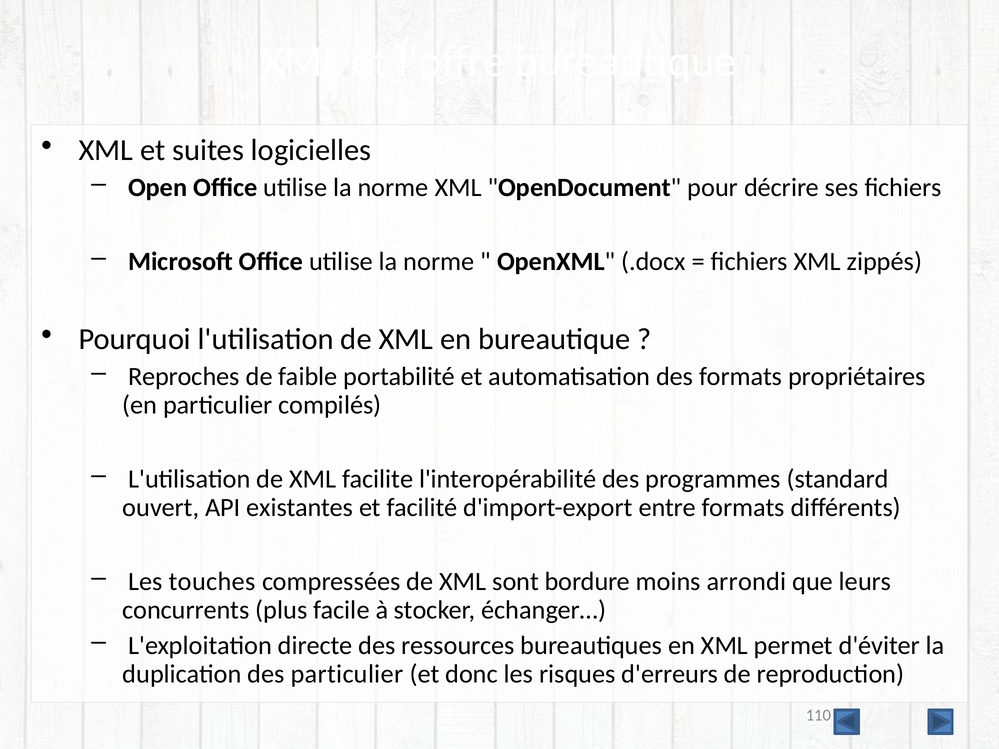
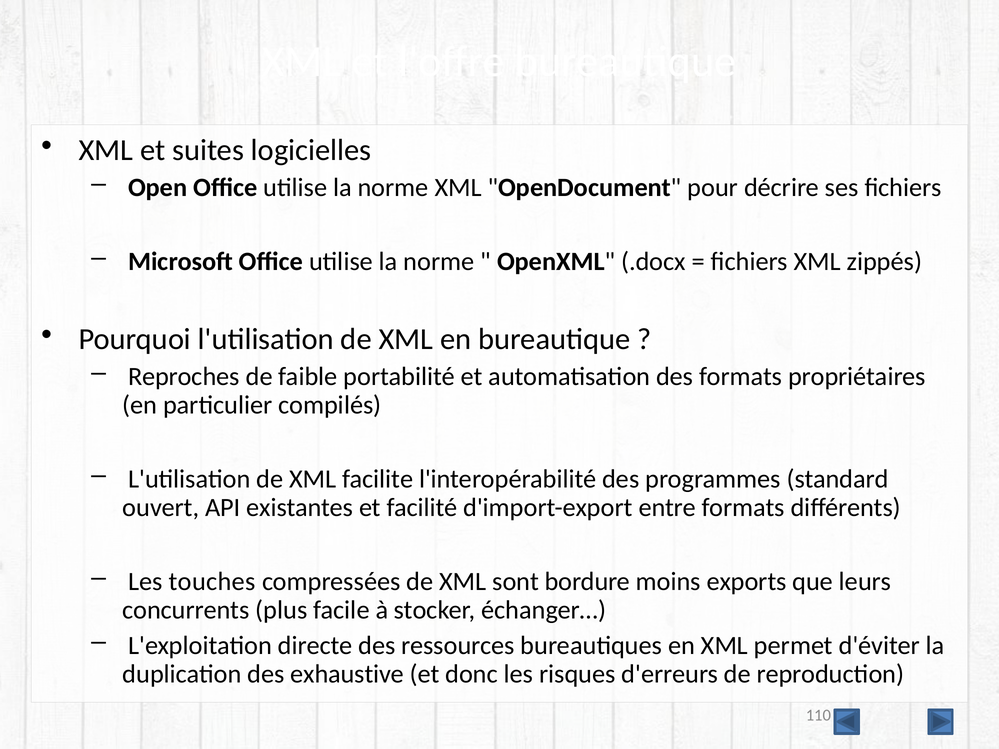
arrondi: arrondi -> exports (747, 582)
des particulier: particulier -> exhaustive (347, 674)
